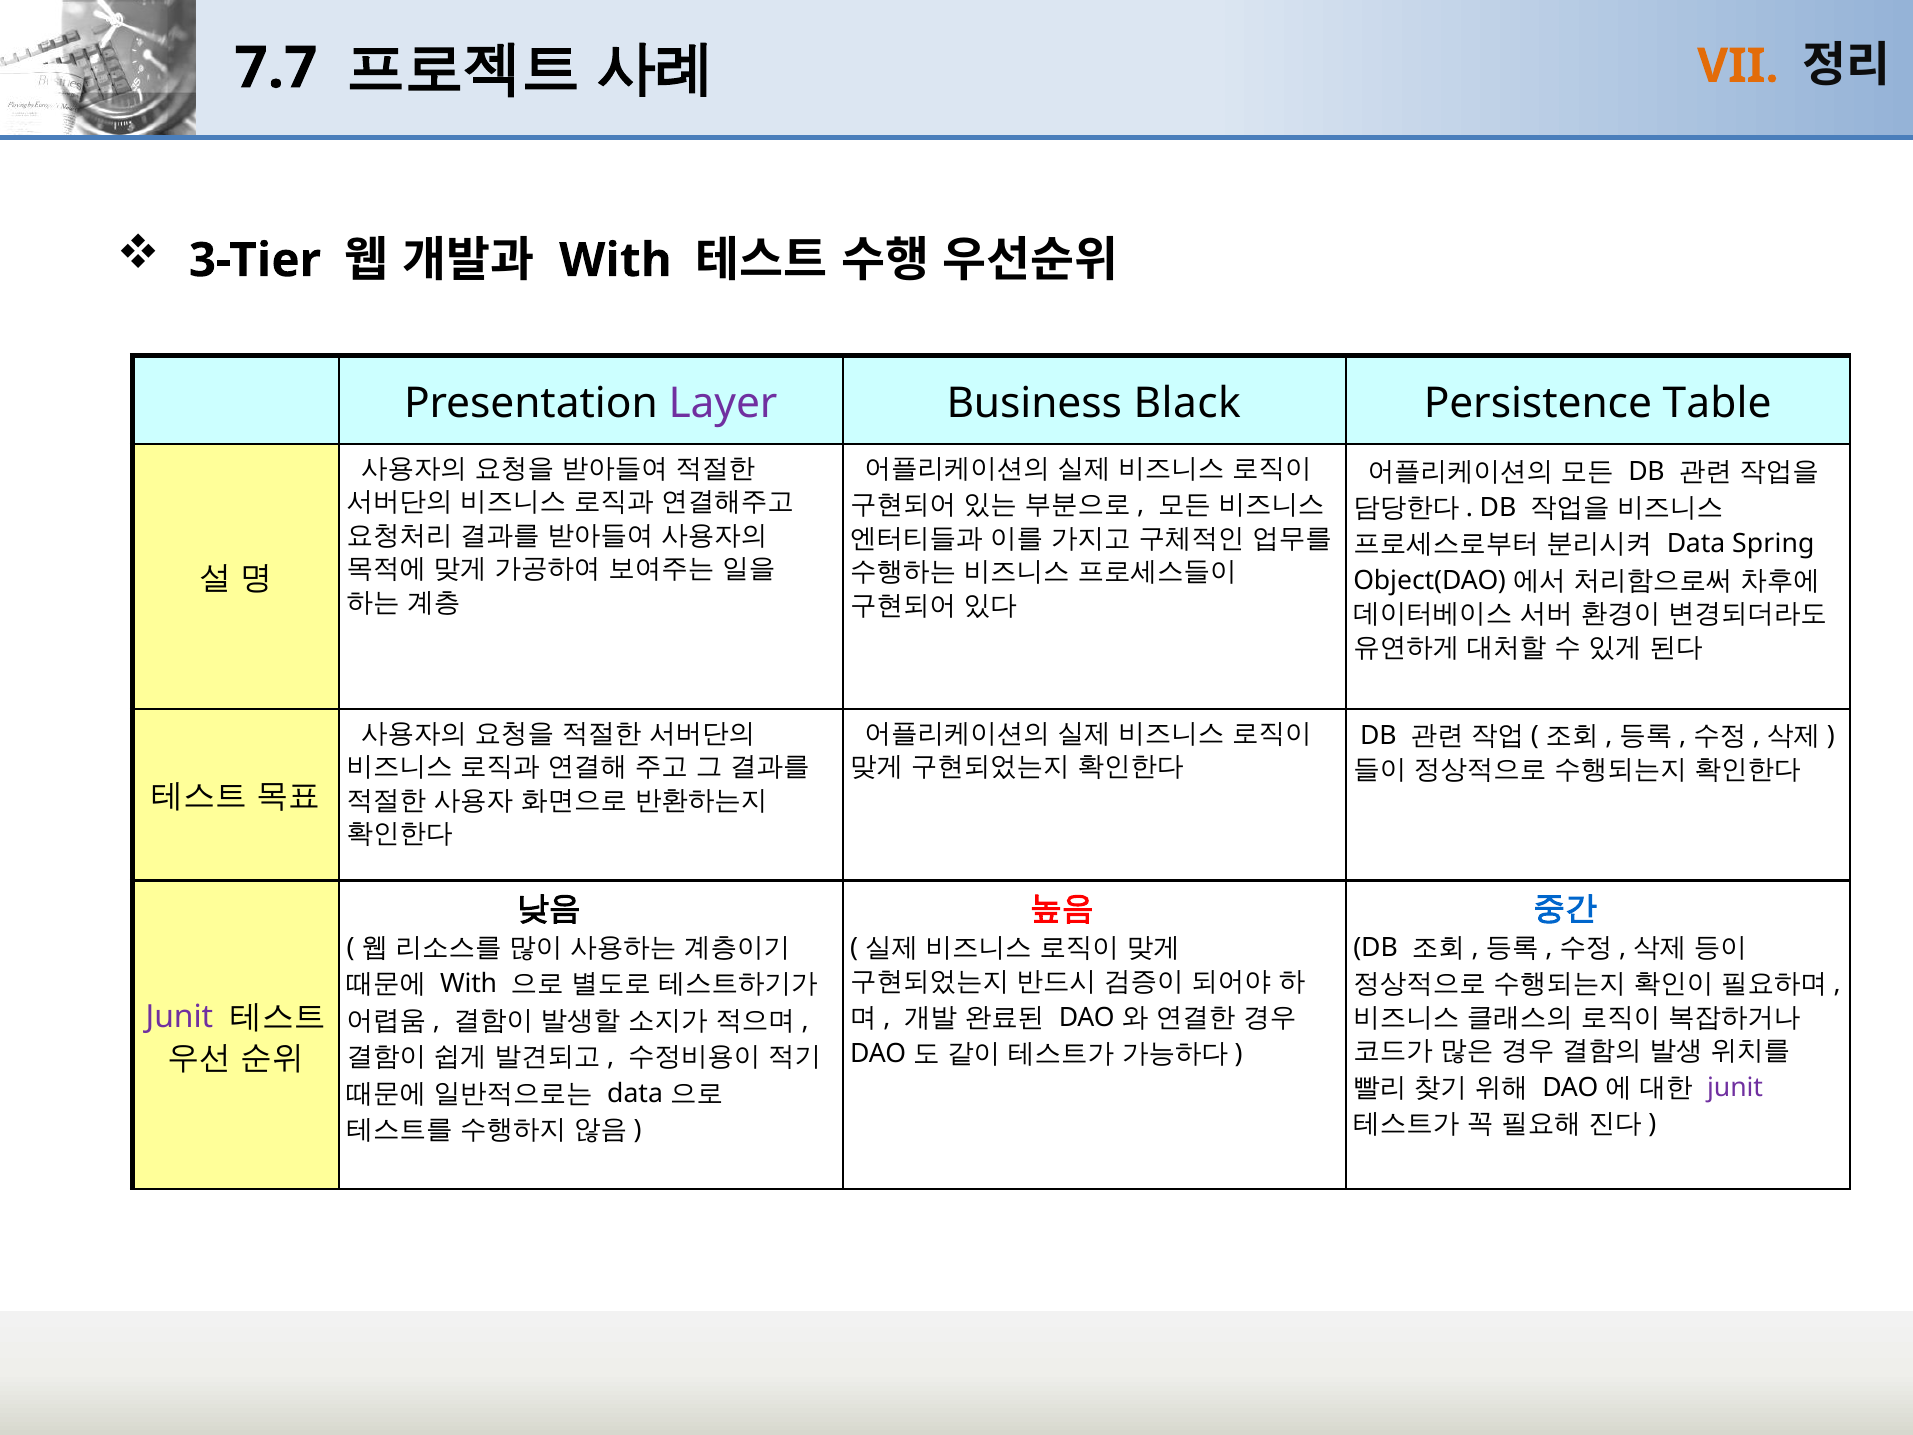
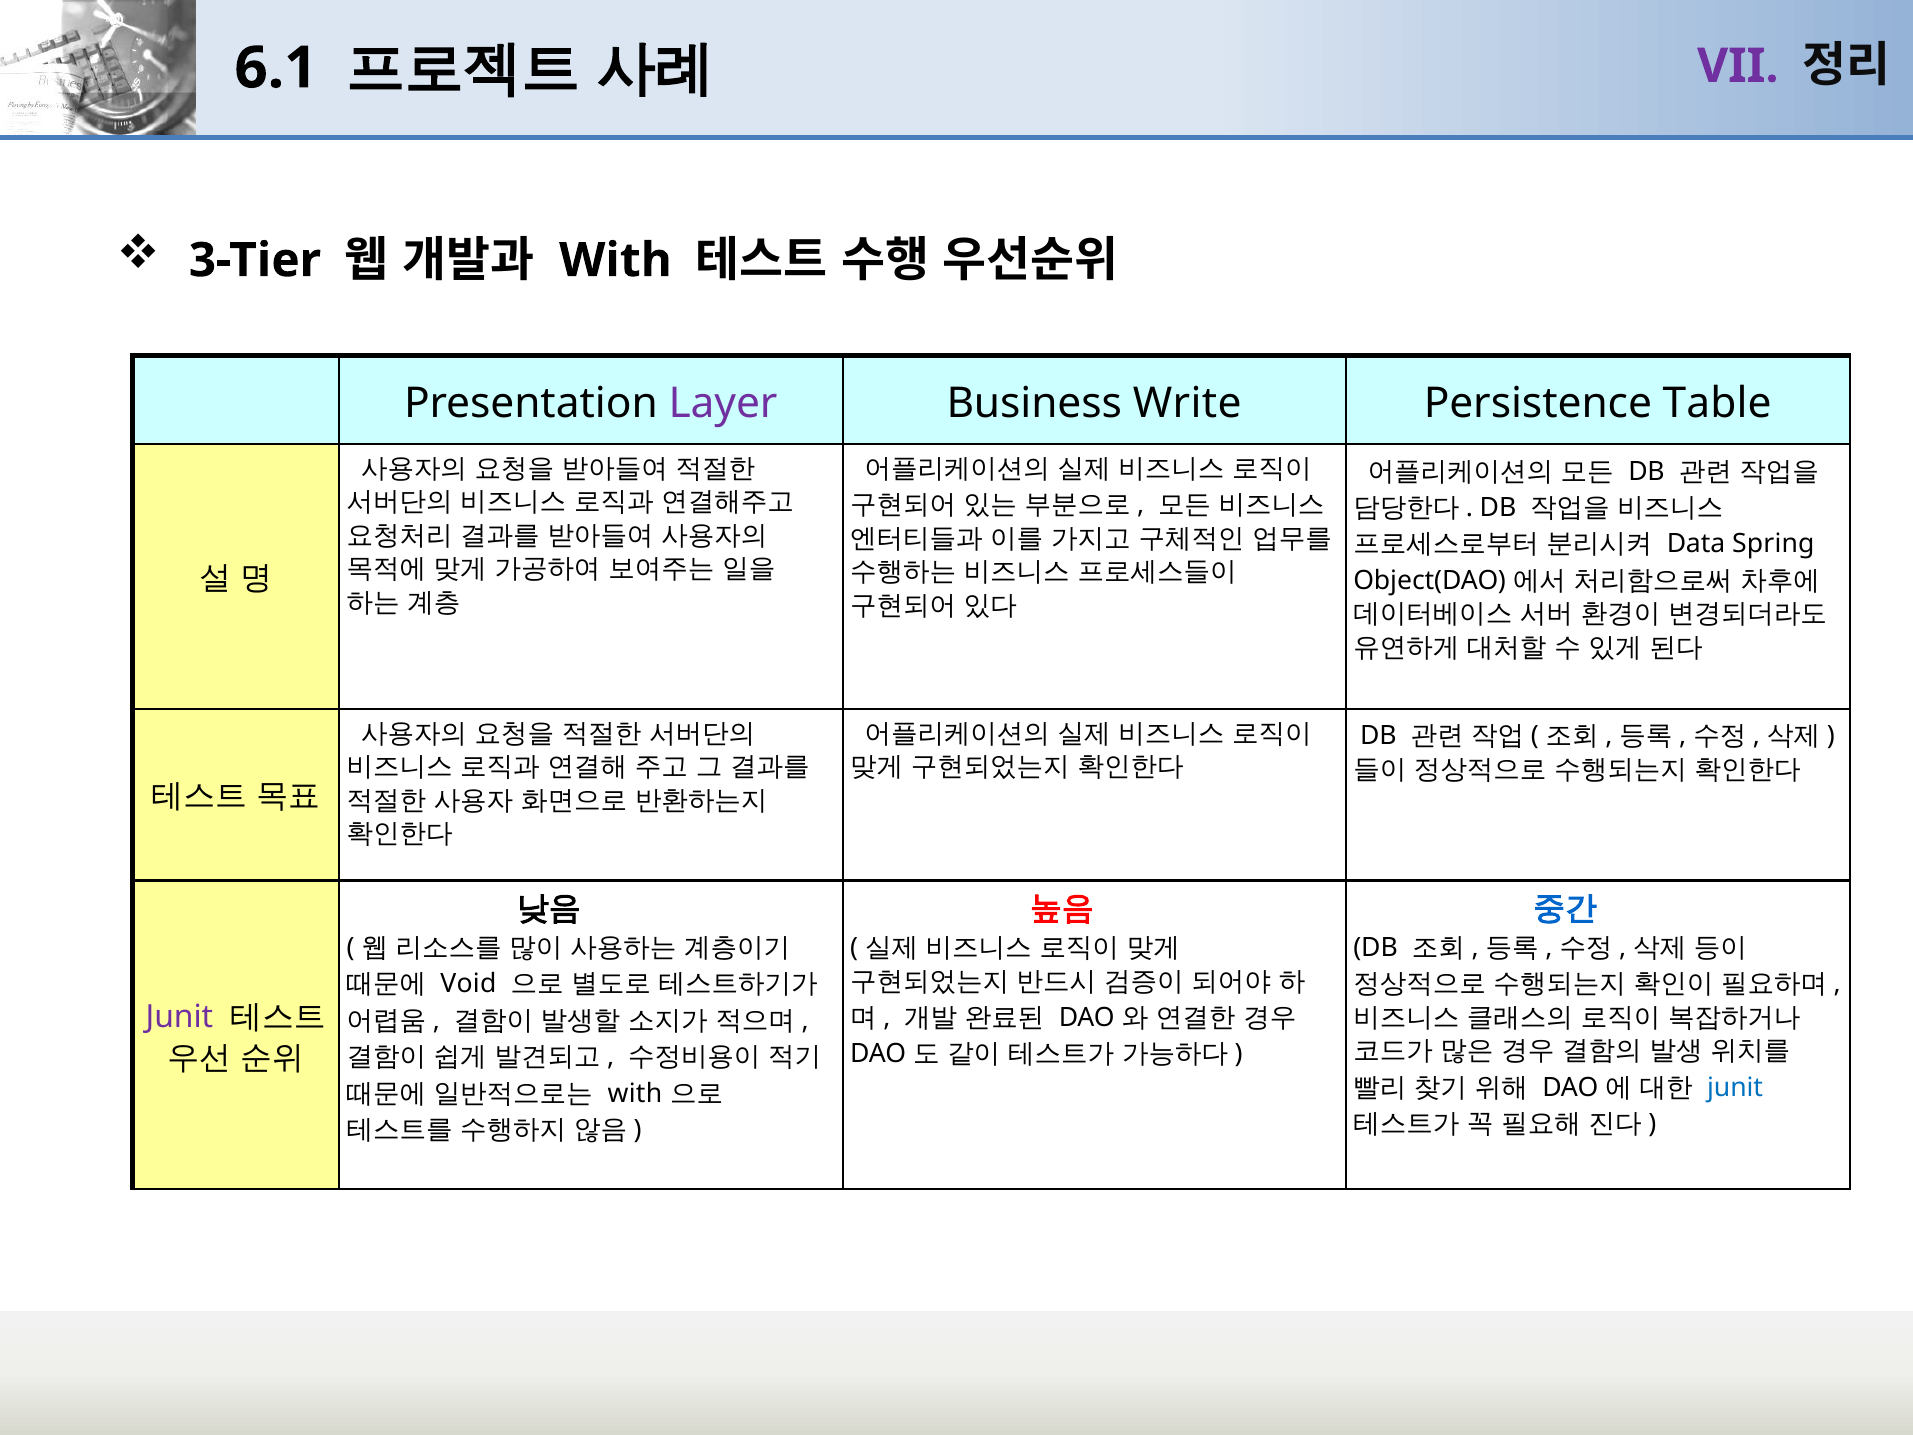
VII colour: orange -> purple (1738, 66)
7.7: 7.7 -> 6.1 (276, 68)
Black: Black -> Write (1187, 403)
With: With -> Void (468, 984)
junit colour: purple -> blue (1735, 1087)
data: data -> with (635, 1093)
